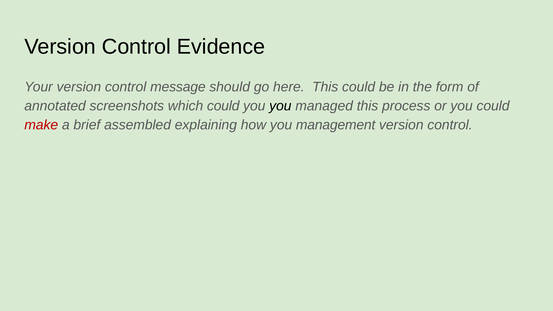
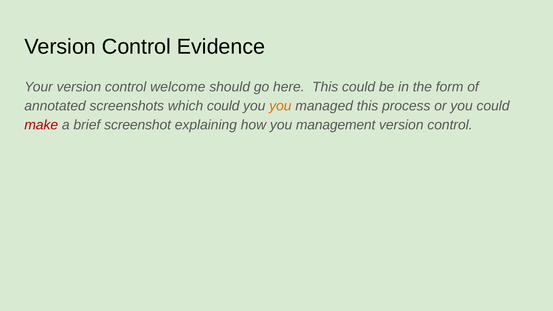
message: message -> welcome (178, 87)
you colour: black -> orange (280, 106)
assembled: assembled -> screenshot (138, 125)
